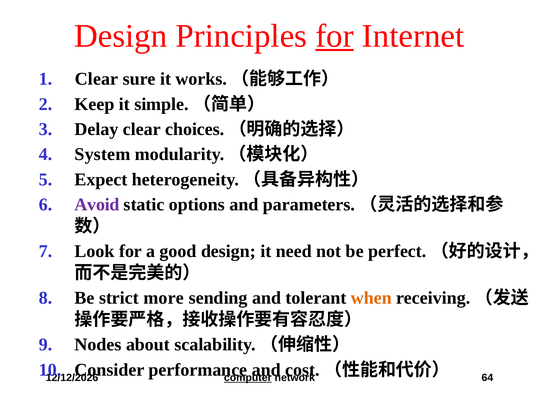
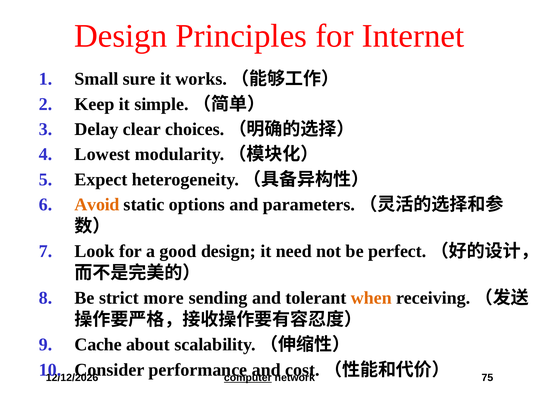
for underline: present -> none (335, 36)
Clear: Clear -> Small (97, 79)
System: System -> Lowest (102, 154)
Avoid colour: purple -> orange (97, 205)
Nodes: Nodes -> Cache (98, 345)
64: 64 -> 75 (487, 378)
